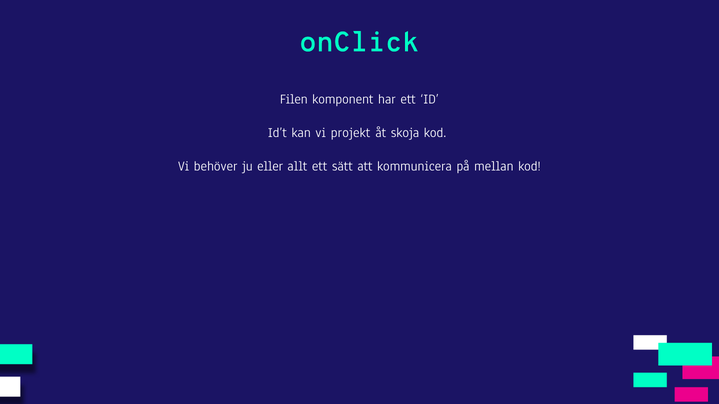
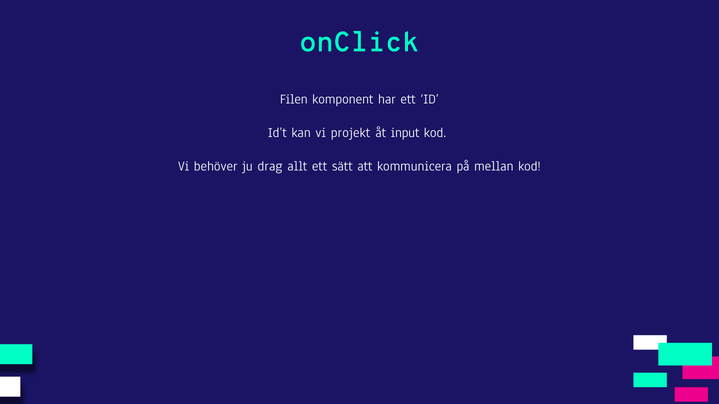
skoja: skoja -> input (405, 133)
eller: eller -> drag (270, 166)
